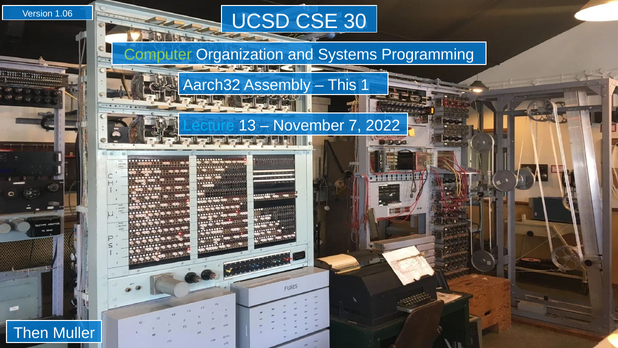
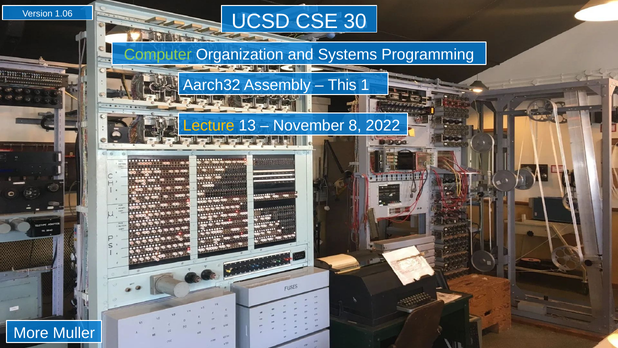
Lecture colour: light blue -> yellow (209, 125)
7: 7 -> 8 (355, 125)
Then: Then -> More (31, 333)
